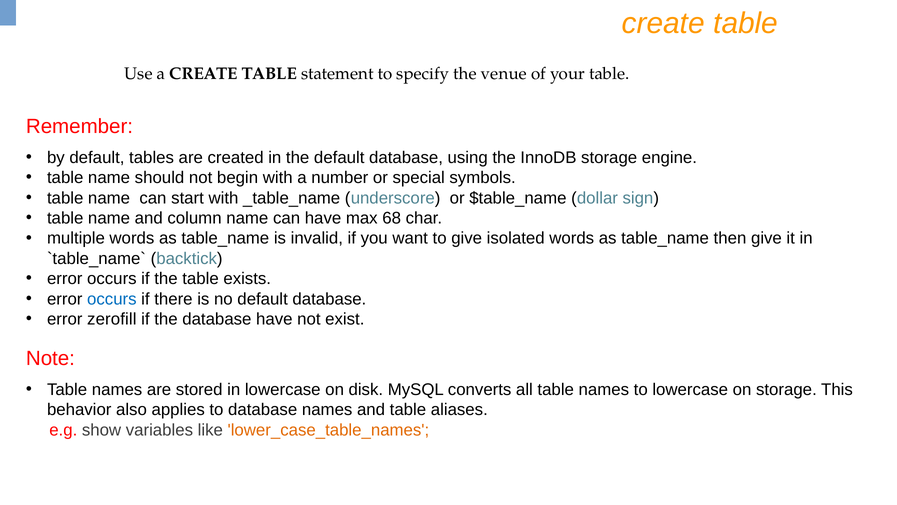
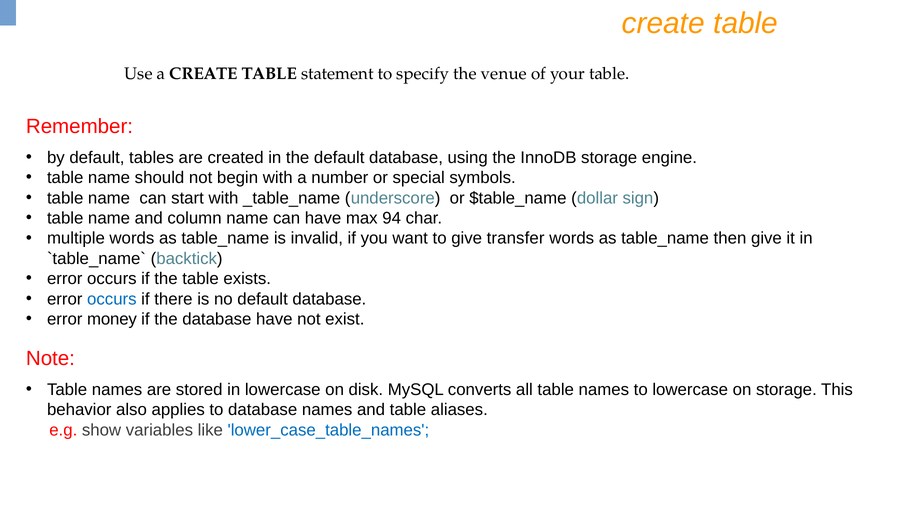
68: 68 -> 94 (392, 218)
isolated: isolated -> transfer (516, 238)
zerofill: zerofill -> money (112, 319)
lower_case_table_names colour: orange -> blue (328, 430)
